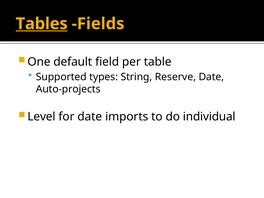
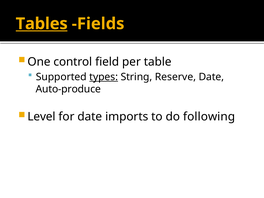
default: default -> control (73, 62)
types underline: none -> present (104, 77)
Auto-projects: Auto-projects -> Auto-produce (68, 89)
individual: individual -> following (209, 117)
